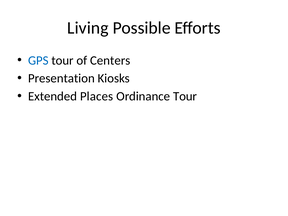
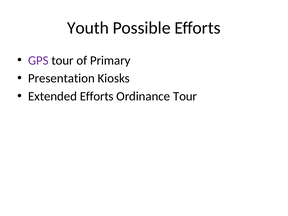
Living: Living -> Youth (88, 28)
GPS colour: blue -> purple (38, 60)
Centers: Centers -> Primary (110, 60)
Extended Places: Places -> Efforts (97, 96)
